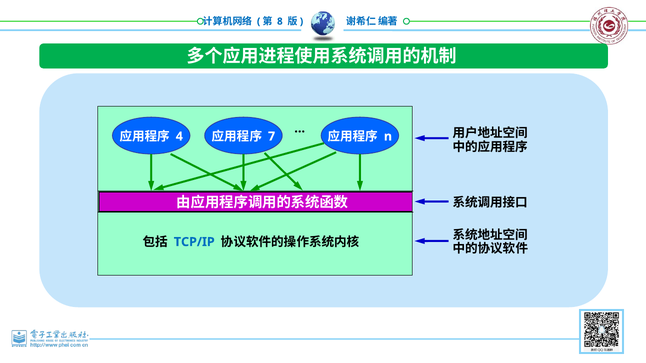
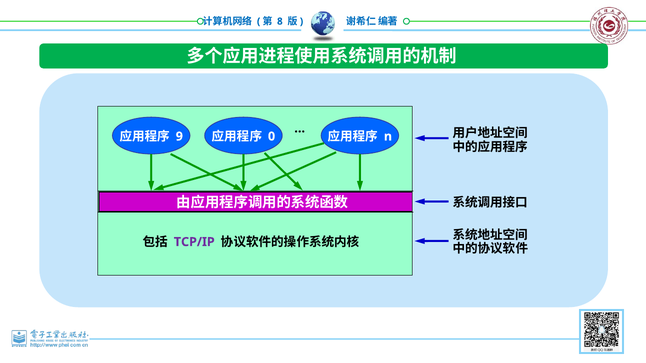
4: 4 -> 9 (179, 137)
7: 7 -> 0 (272, 137)
TCP/IP colour: blue -> purple (194, 242)
